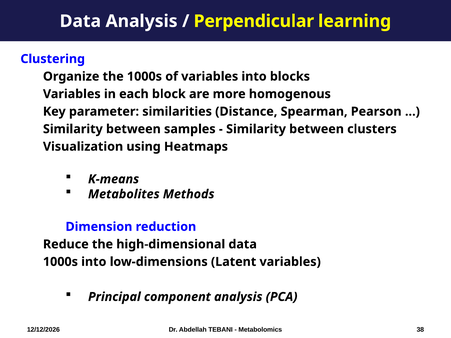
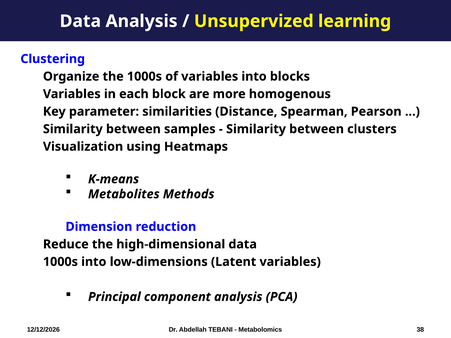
Perpendicular: Perpendicular -> Unsupervized (254, 21)
